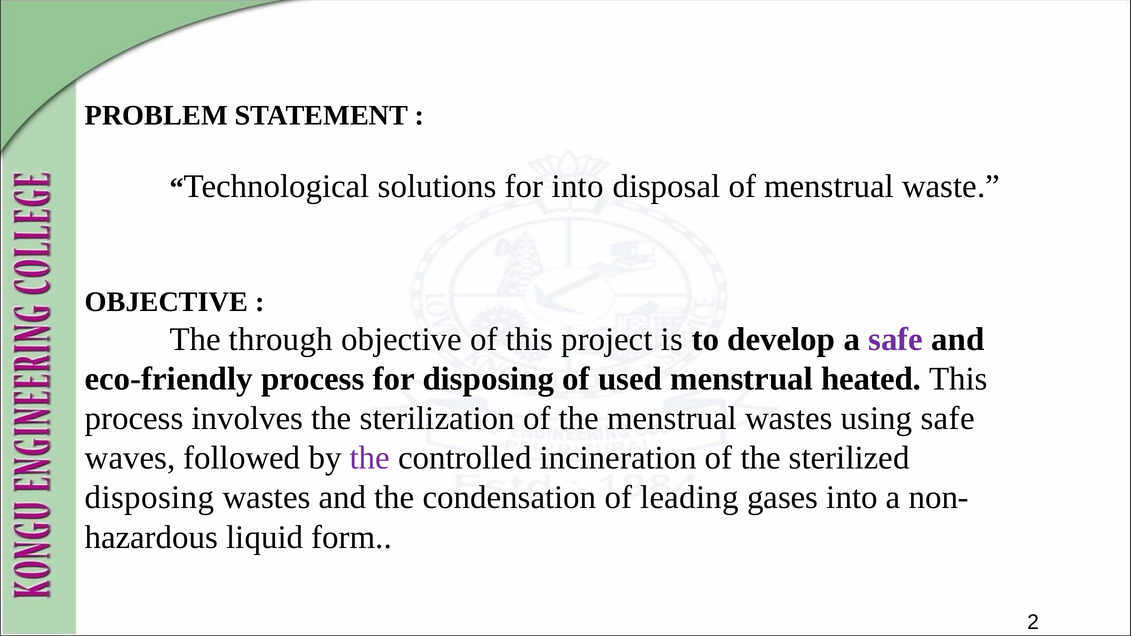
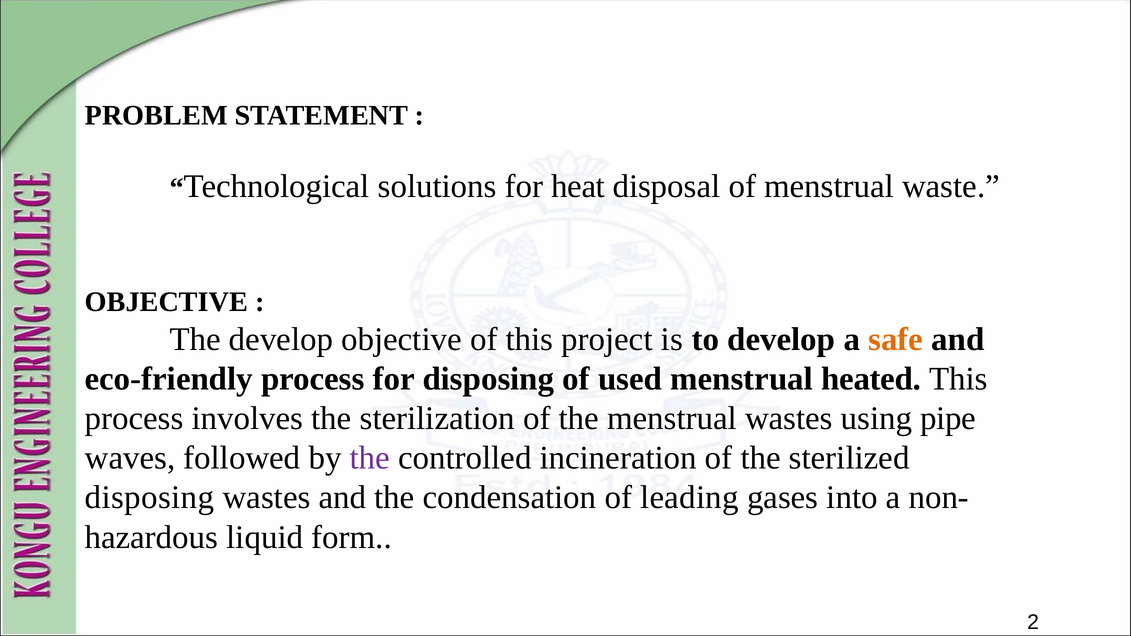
for into: into -> heat (578, 187)
The through: through -> develop (281, 339)
safe colour: purple -> orange (896, 339)
using safe: safe -> pipe (948, 419)
